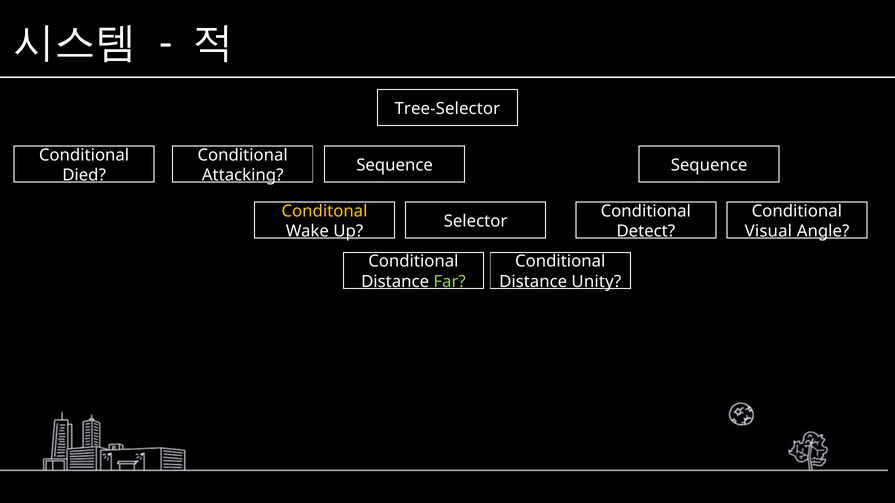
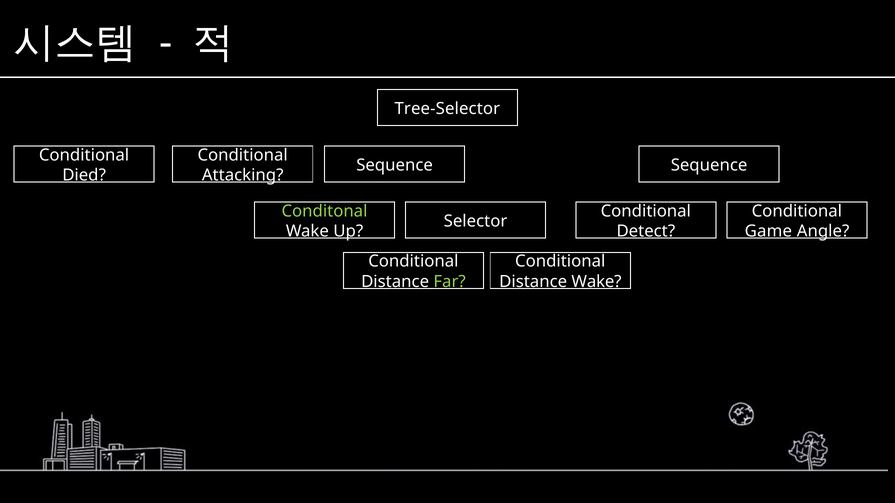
Conditonal colour: yellow -> light green (324, 211)
Visual: Visual -> Game (768, 231)
Distance Unity: Unity -> Wake (596, 282)
